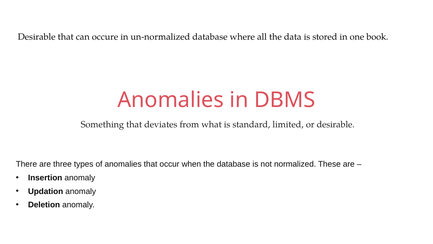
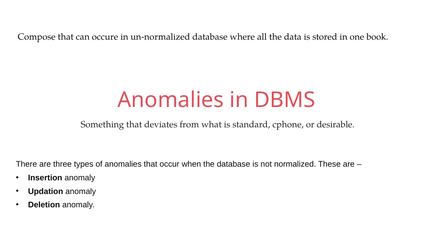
Desirable: Desirable -> Compose (37, 37)
limited: limited -> cphone (288, 124)
